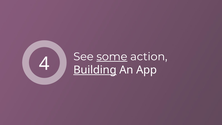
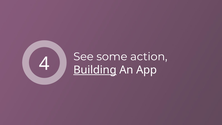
some underline: present -> none (112, 57)
